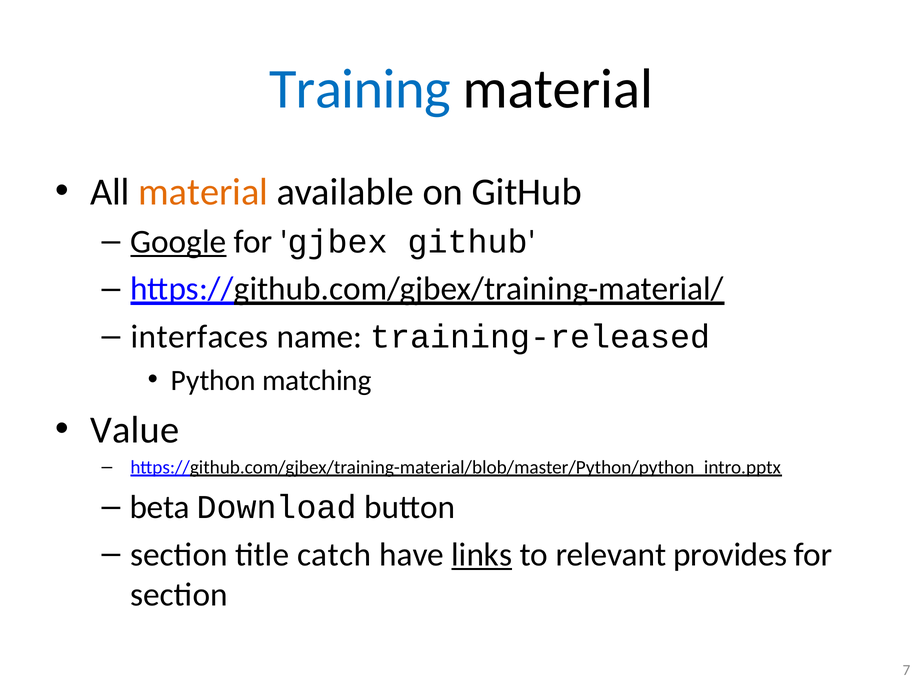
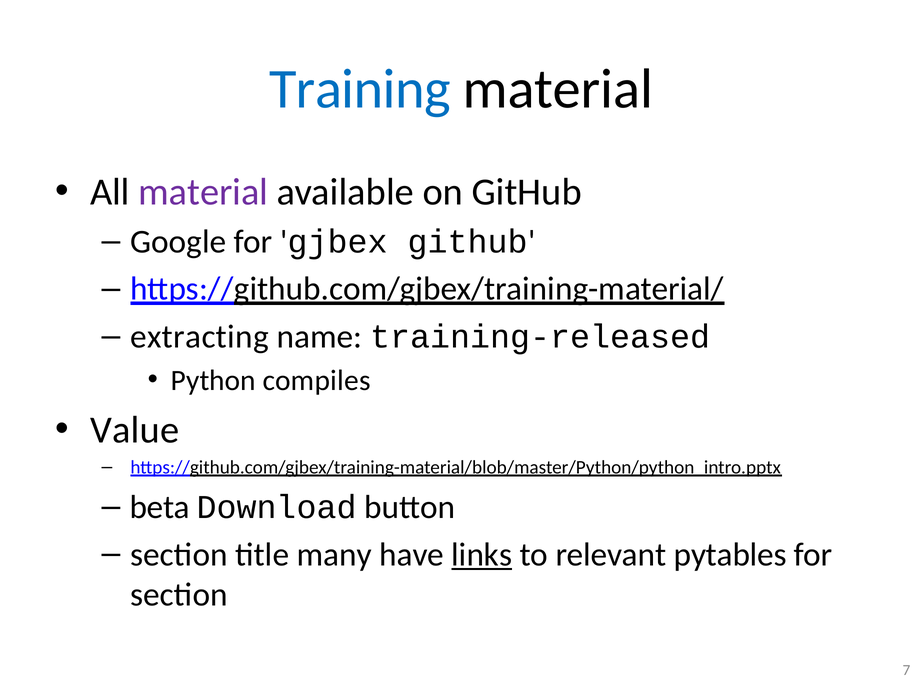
material colour: orange -> purple (203, 192)
Google underline: present -> none (178, 242)
interfaces: interfaces -> extracting (200, 337)
matching: matching -> compiles (317, 380)
catch: catch -> many (334, 555)
provides: provides -> pytables (730, 555)
